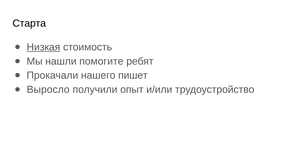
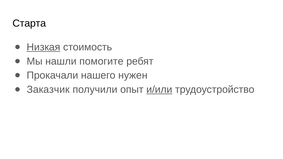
пишет: пишет -> нужен (133, 75)
Выросло: Выросло -> Заказчик (48, 90)
и/или underline: none -> present (159, 90)
